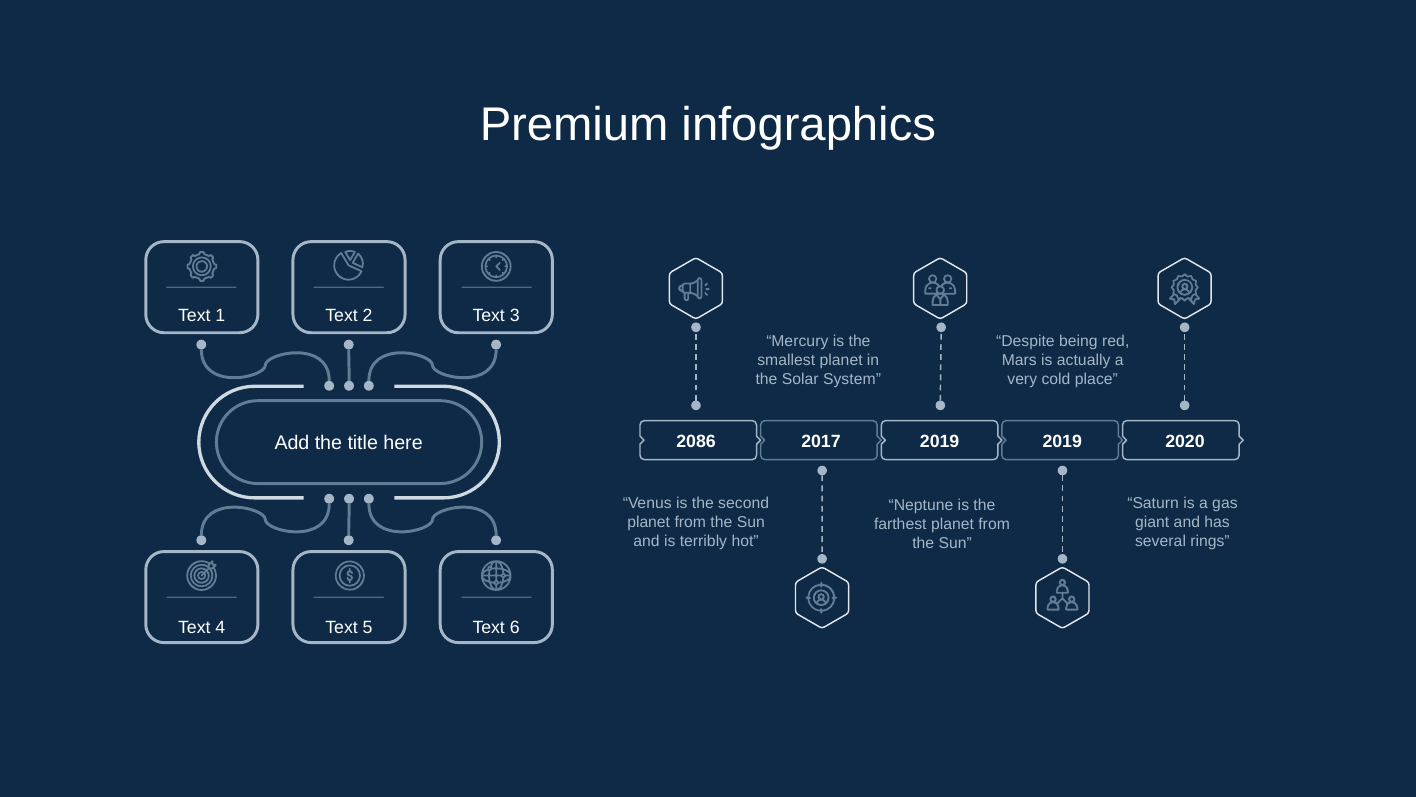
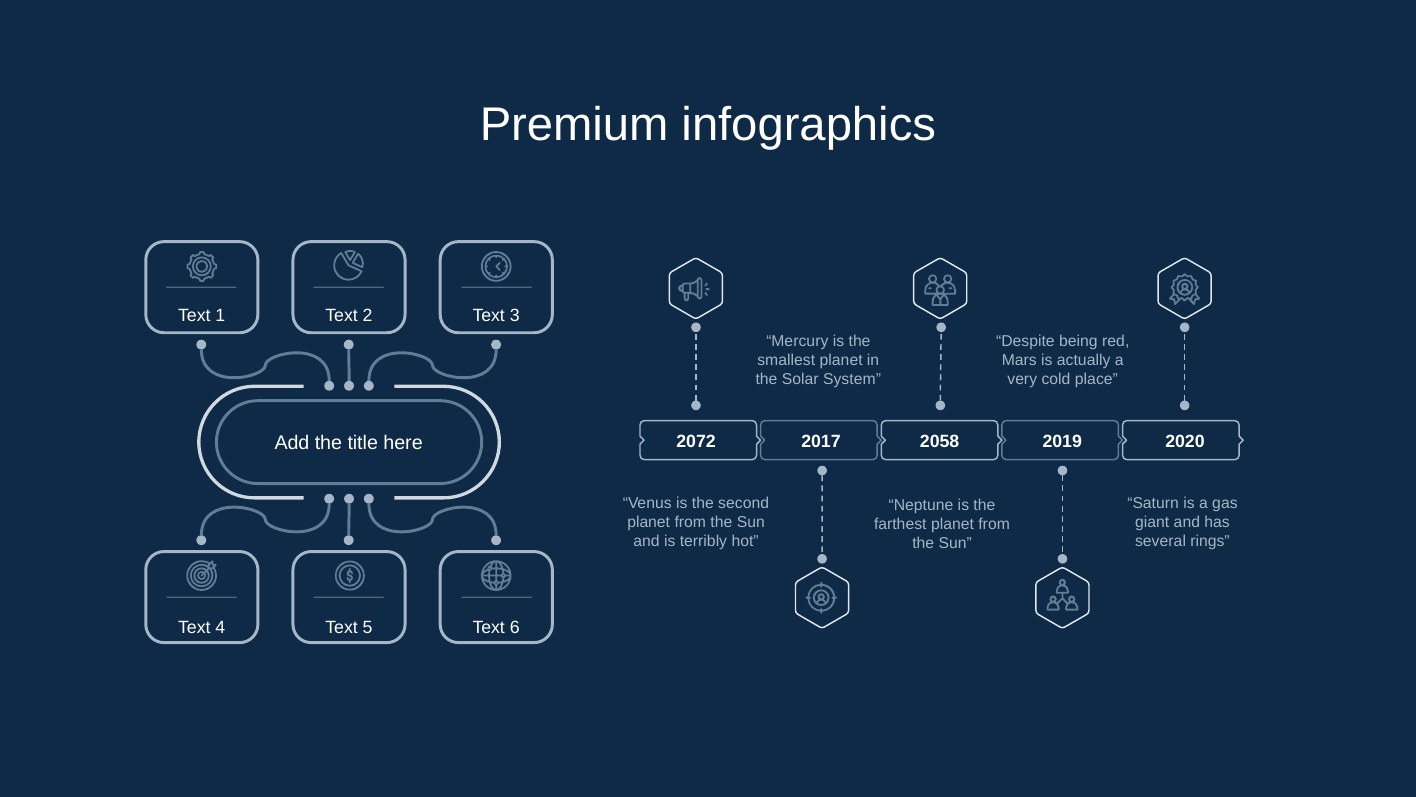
2086: 2086 -> 2072 (696, 441)
2017 2019: 2019 -> 2058 (940, 441)
